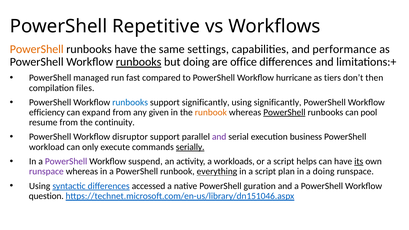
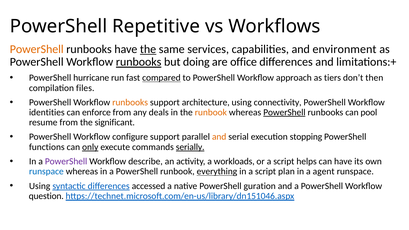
the underline: none -> present (148, 49)
settings: settings -> services (208, 49)
performance: performance -> environment (345, 49)
managed: managed -> hurricane (91, 78)
compared underline: none -> present (161, 78)
hurricane: hurricane -> approach (294, 78)
runbooks colour: blue -> orange (130, 102)
support significantly: significantly -> architecture (206, 102)
using significantly: significantly -> connectivity (278, 102)
efficiency: efficiency -> identities (47, 112)
expand: expand -> enforce (96, 112)
given: given -> deals (159, 112)
continuity: continuity -> significant (115, 123)
disruptor: disruptor -> configure (130, 137)
and colour: purple -> orange (219, 137)
business: business -> stopping (306, 137)
workload: workload -> functions (47, 147)
only underline: none -> present (90, 147)
suspend: suspend -> describe (145, 161)
its underline: present -> none (359, 161)
runspace colour: purple -> blue (46, 171)
a doing: doing -> agent (324, 171)
